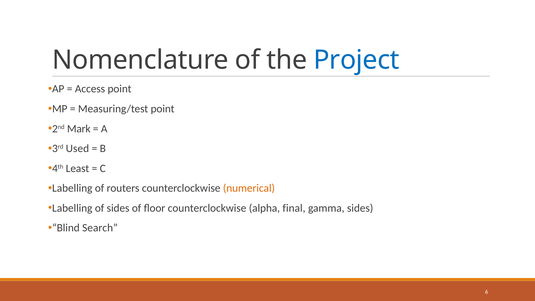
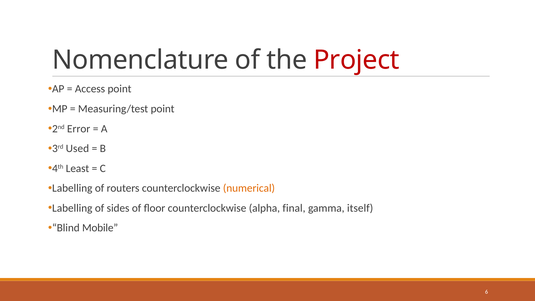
Project colour: blue -> red (357, 60)
Mark: Mark -> Error (79, 129)
gamma sides: sides -> itself (360, 208)
Search: Search -> Mobile (100, 228)
